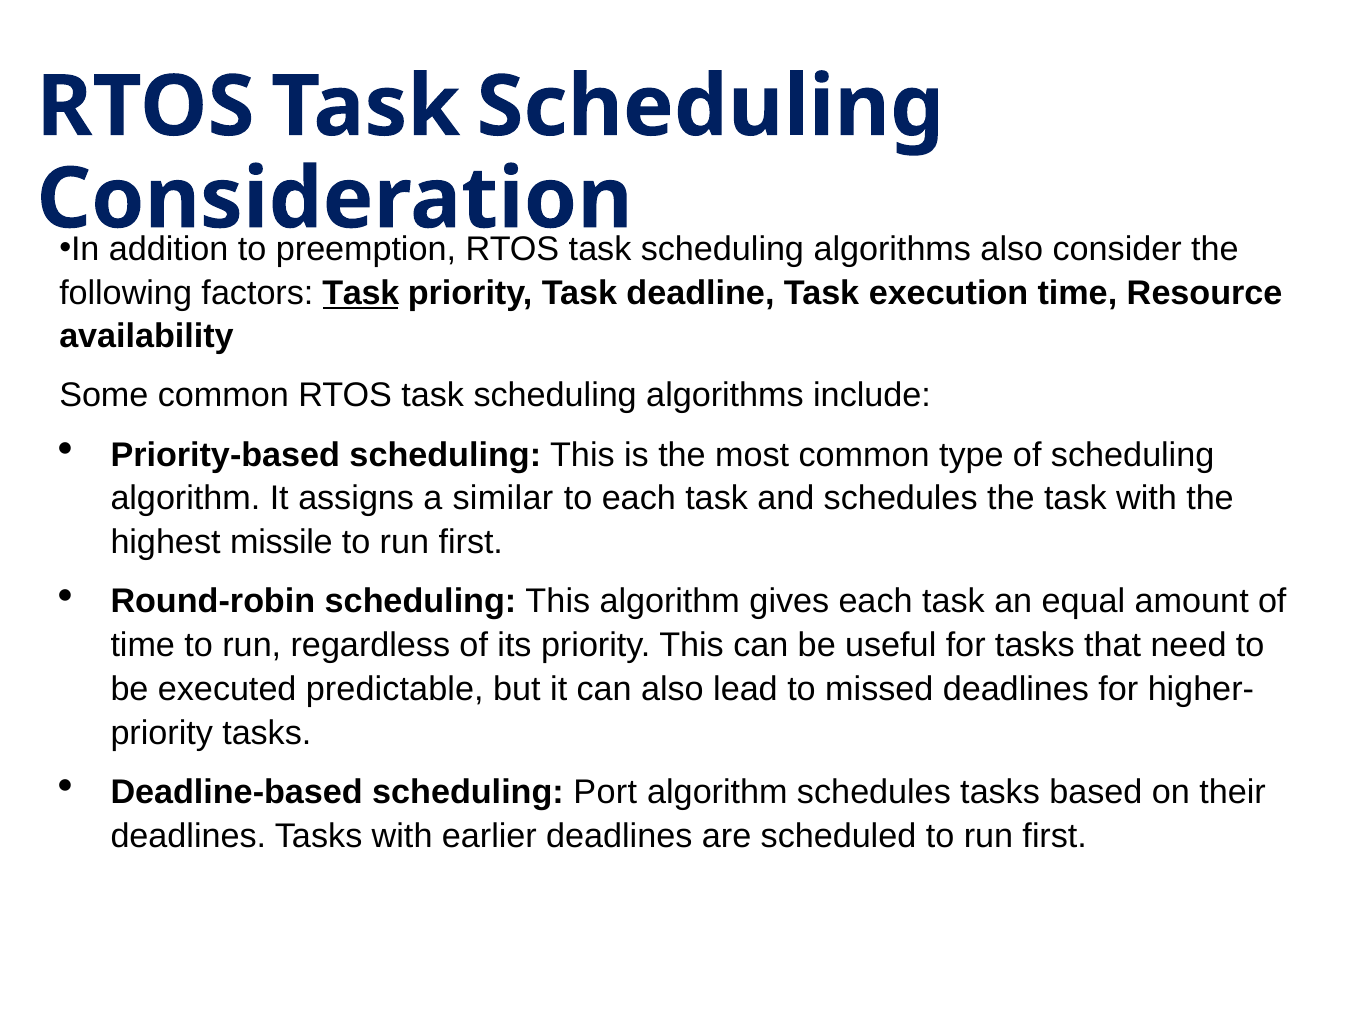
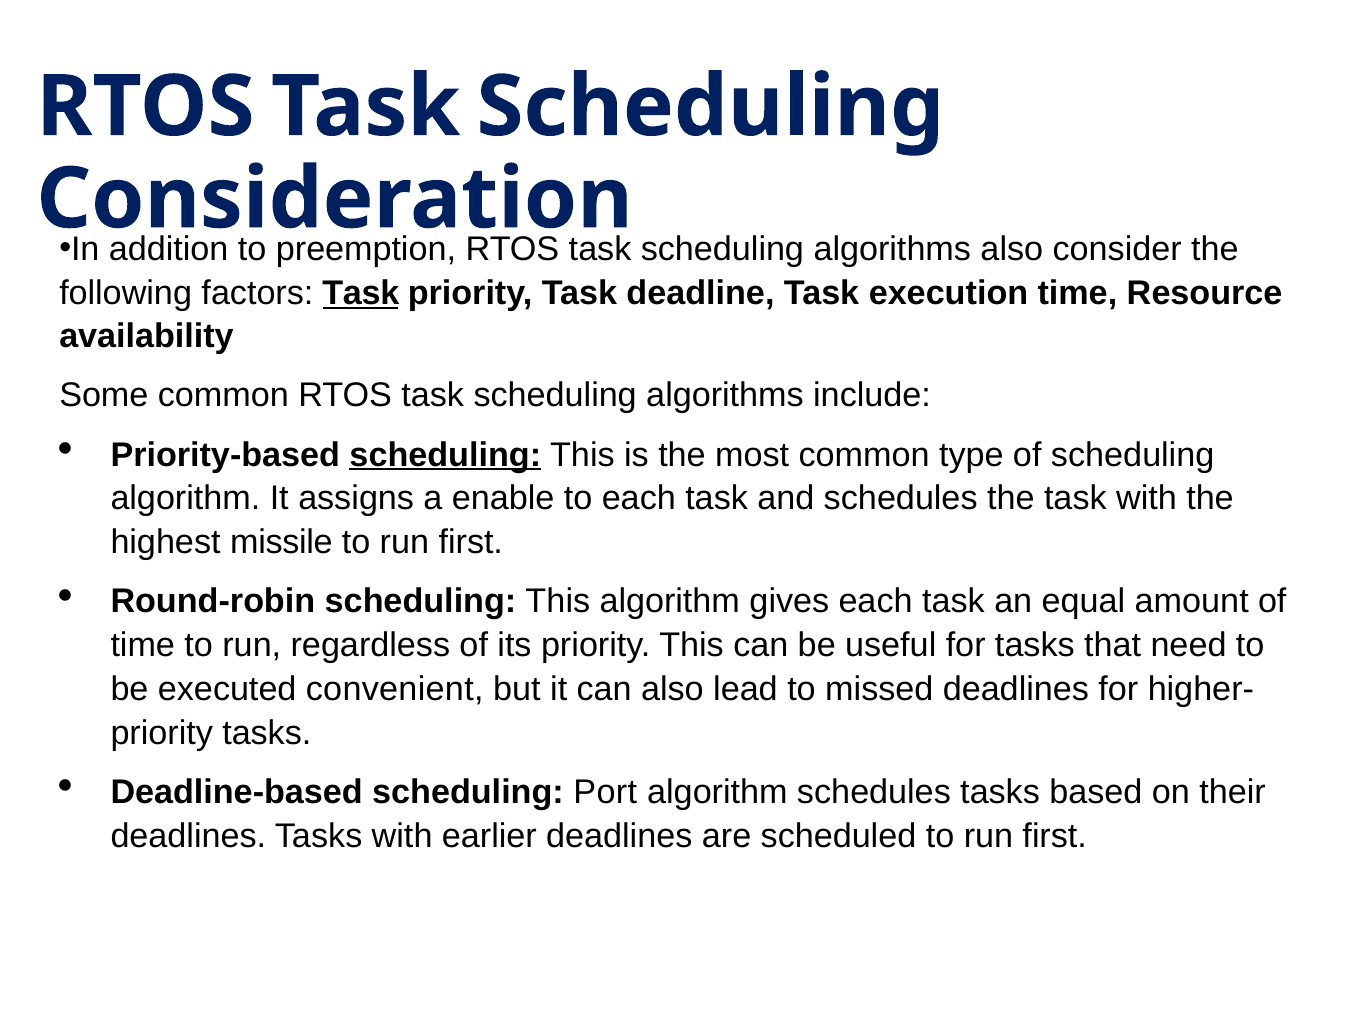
scheduling underline: none -> present (445, 455)
similar: similar -> enable (503, 499)
predictable: predictable -> convenient (395, 689)
